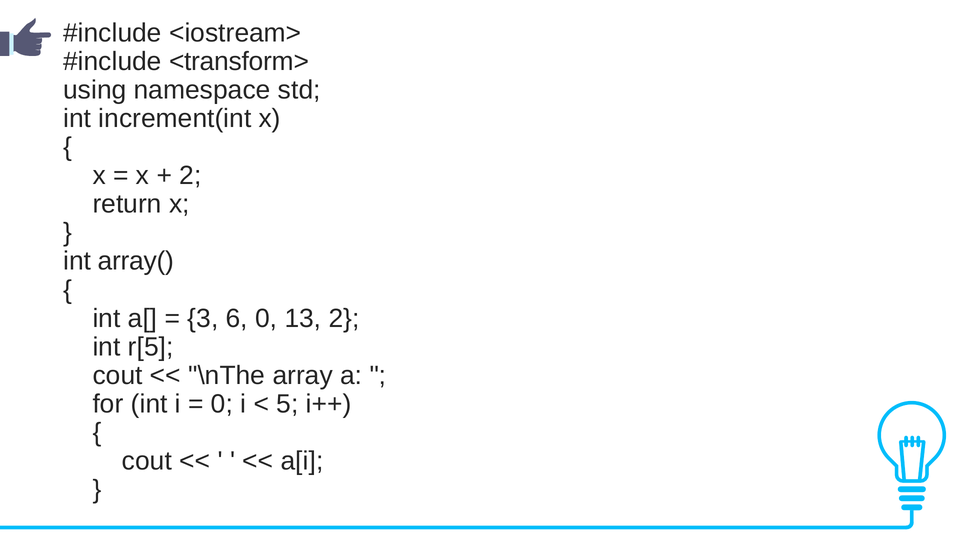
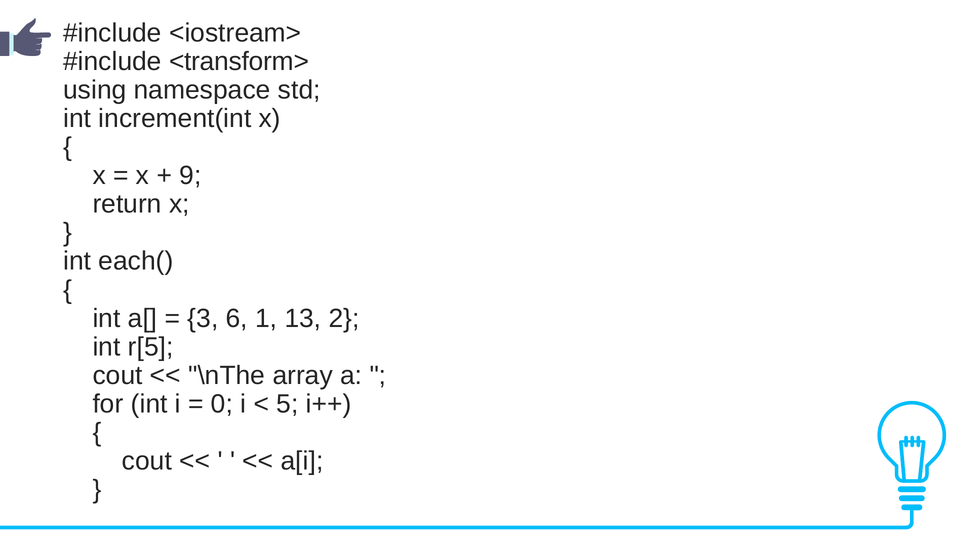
2: 2 -> 9 (190, 176)
array(: array( -> each( (136, 262)
6 0: 0 -> 1 (266, 319)
